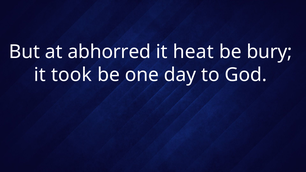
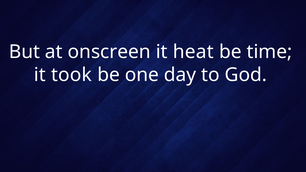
abhorred: abhorred -> onscreen (109, 52)
bury: bury -> time (269, 52)
